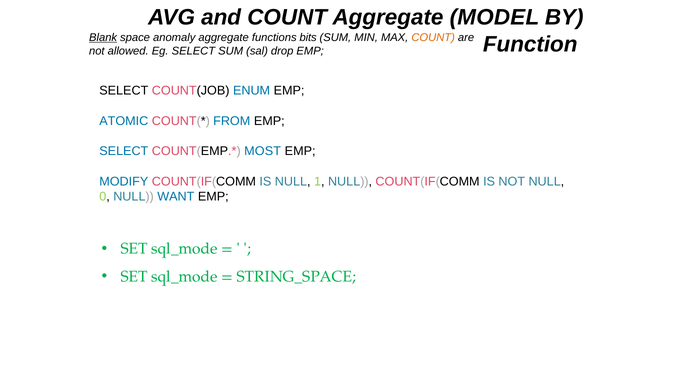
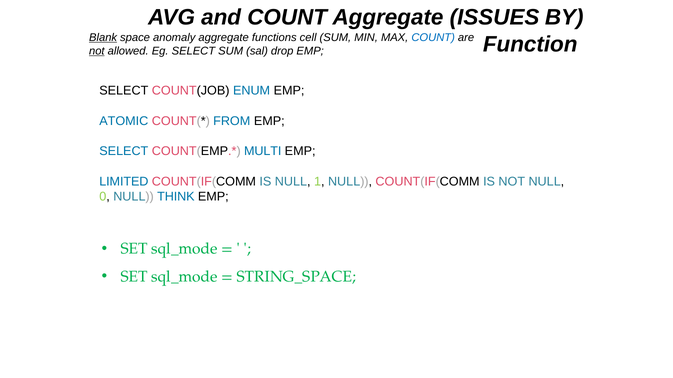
MODEL: MODEL -> ISSUES (495, 17)
bits: bits -> cell (308, 38)
COUNT colour: orange -> blue (433, 38)
not underline: none -> present (97, 51)
MOST: MOST -> MULTI (263, 151)
MODIFY: MODIFY -> LIMITED (124, 182)
WANT: WANT -> THINK (176, 197)
